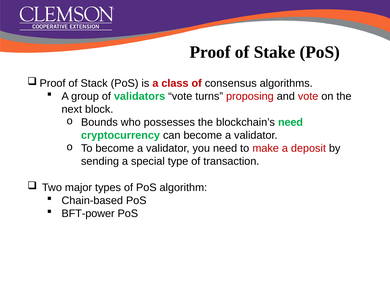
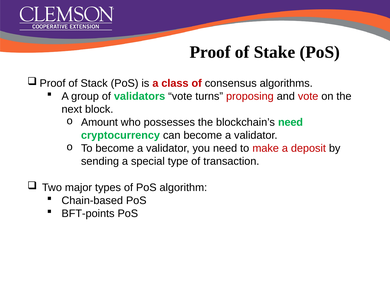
Bounds: Bounds -> Amount (99, 122)
BFT-power: BFT-power -> BFT-points (88, 213)
